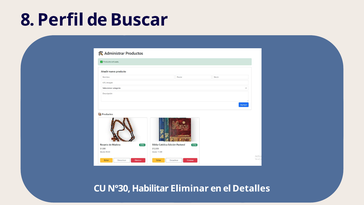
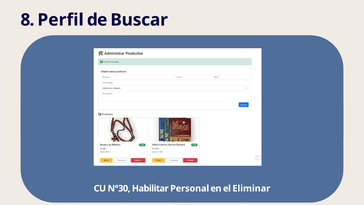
Eliminar: Eliminar -> Personal (190, 188)
Detalles: Detalles -> Eliminar (251, 188)
